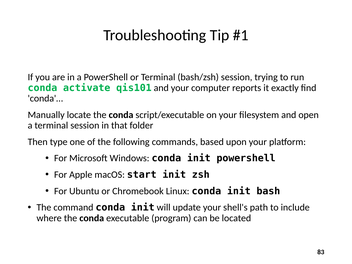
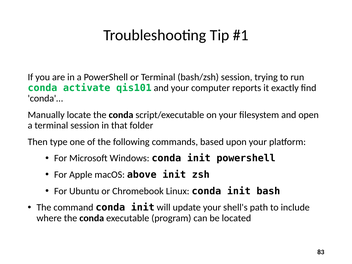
start: start -> above (142, 175)
